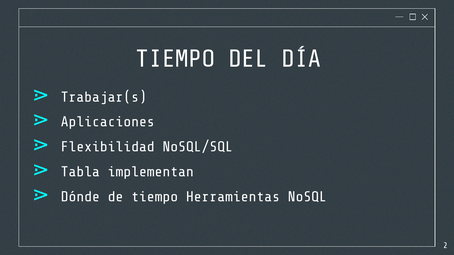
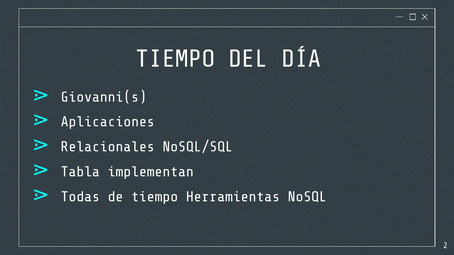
Trabajar(s: Trabajar(s -> Giovanni(s (104, 97)
Flexibilidad: Flexibilidad -> Relacionales (108, 147)
Dónde: Dónde -> Todas (80, 197)
